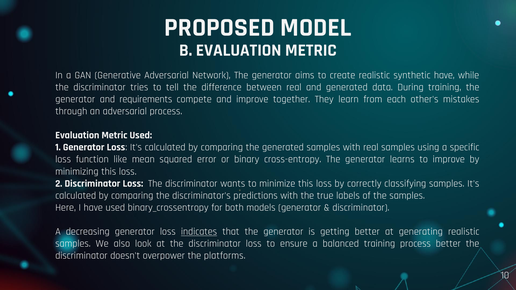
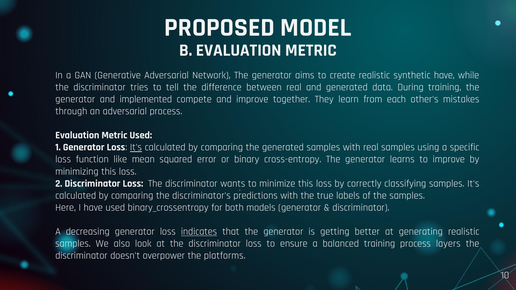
requirements: requirements -> implemented (146, 99)
It's underline: none -> present (136, 147)
process better: better -> layers (448, 244)
